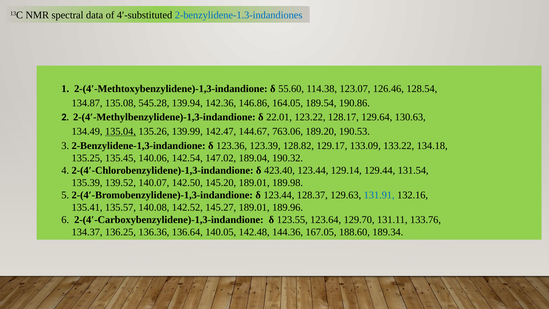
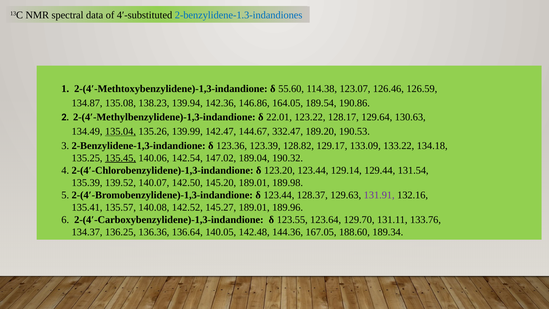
128.54: 128.54 -> 126.59 (422, 89)
545.28: 545.28 -> 138.23 (154, 103)
763.06: 763.06 -> 332.47 (288, 131)
135.45 underline: none -> present (120, 158)
423.40: 423.40 -> 123.20 (279, 170)
131.91 colour: blue -> purple (379, 195)
